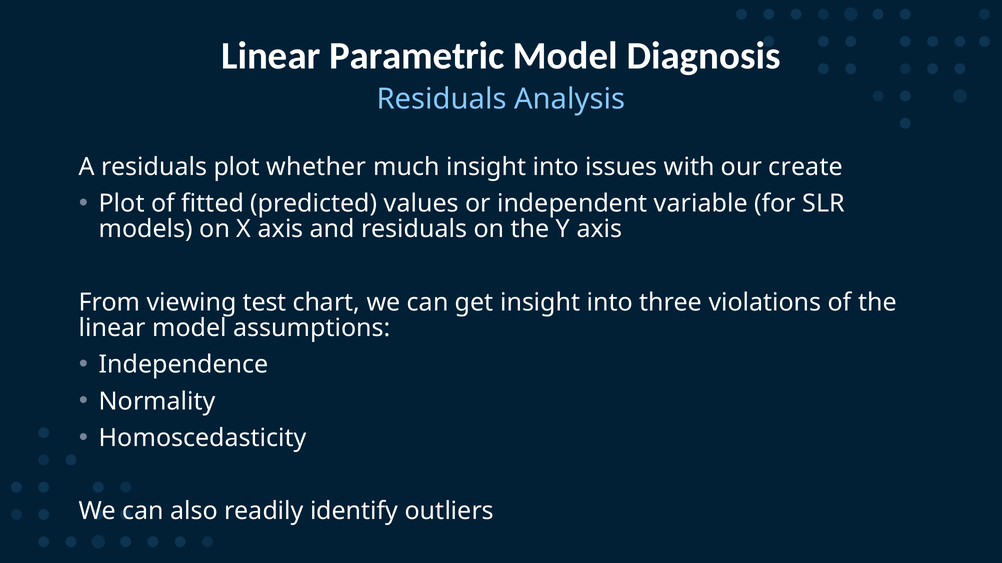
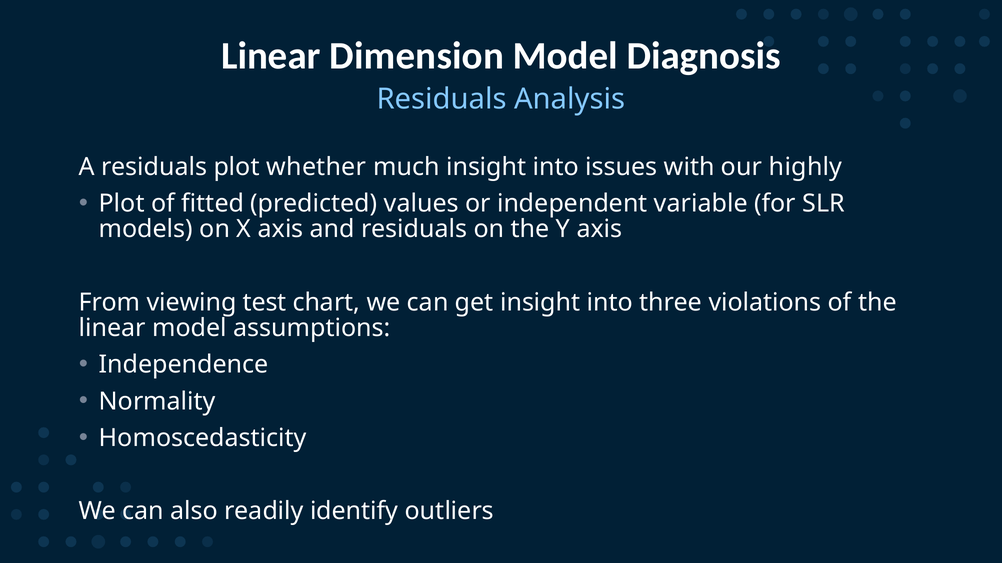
Parametric: Parametric -> Dimension (417, 56)
create: create -> highly (806, 167)
